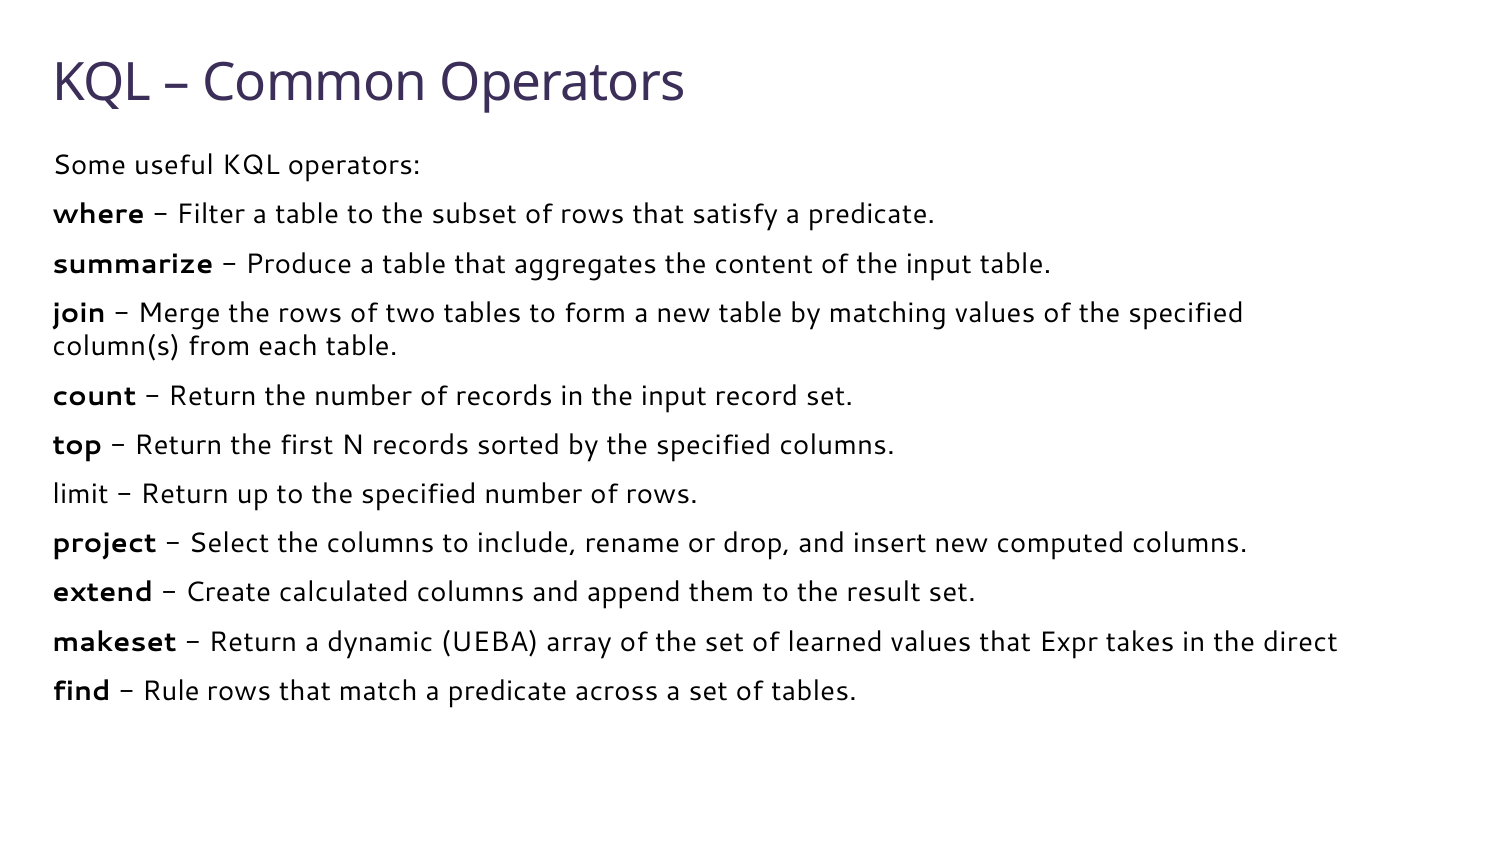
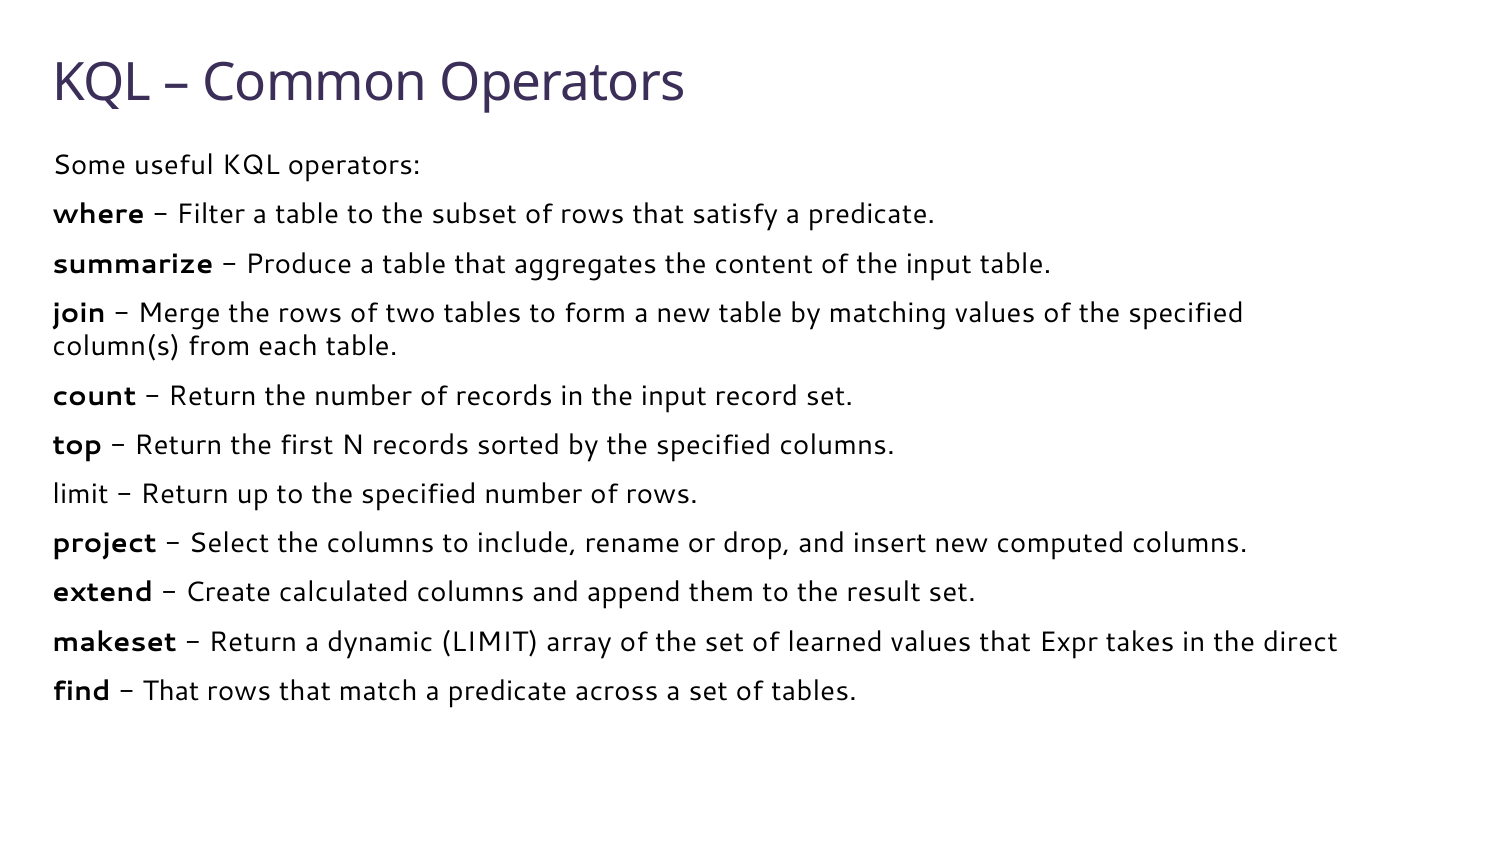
dynamic UEBA: UEBA -> LIMIT (490, 642)
Rule: Rule -> That (171, 692)
